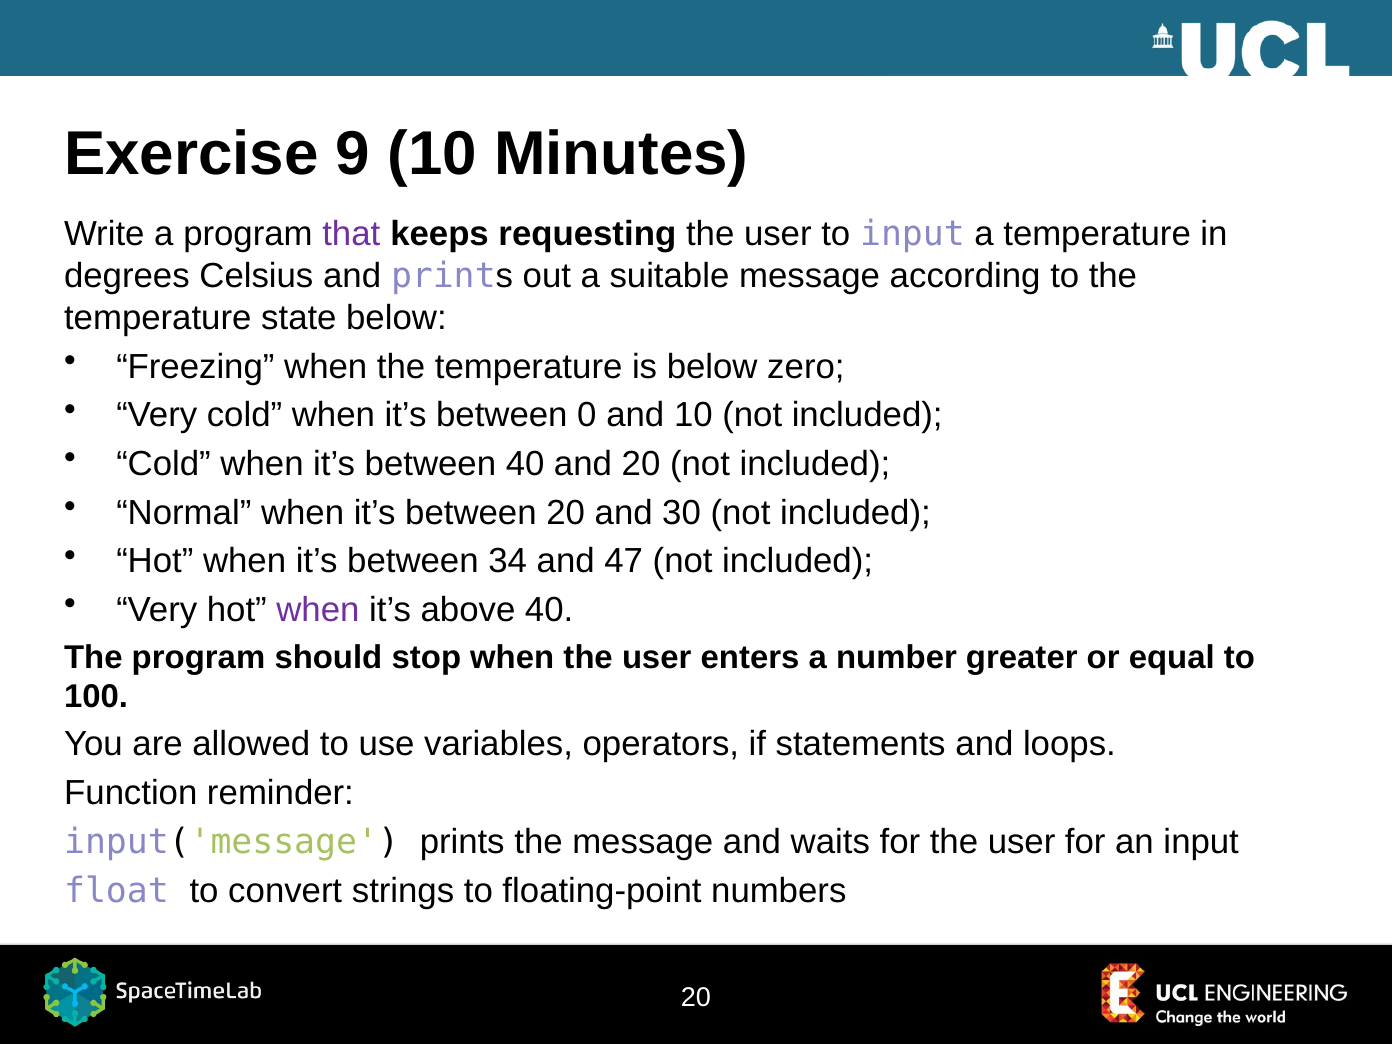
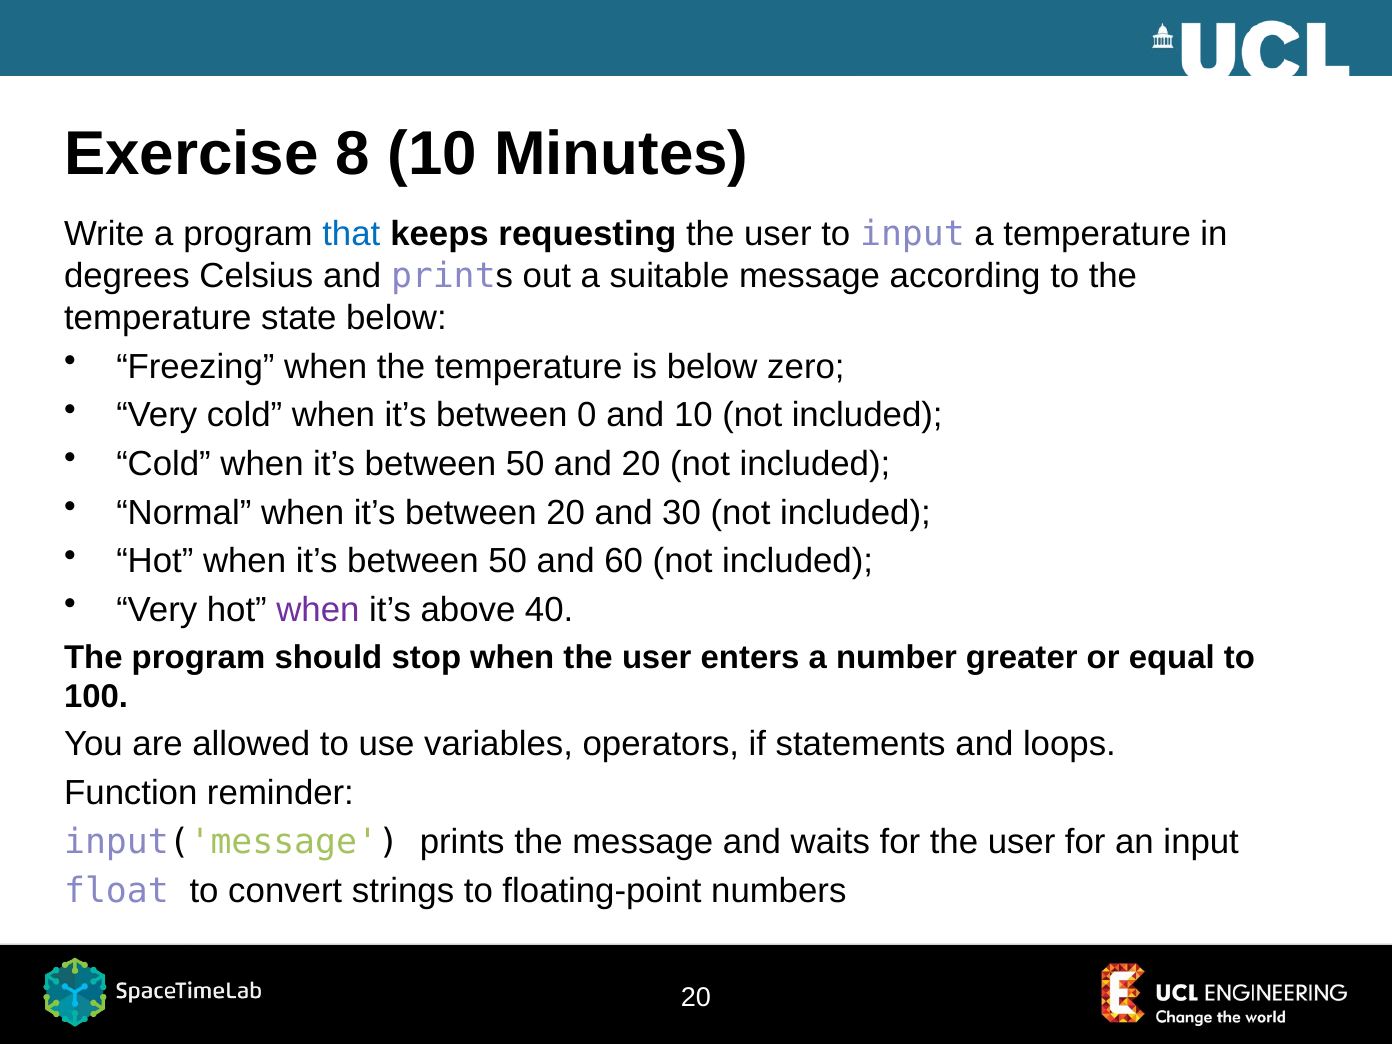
9: 9 -> 8 (353, 154)
that colour: purple -> blue (351, 234)
40: 40 -> 50 (525, 464)
34: 34 -> 50 (508, 561)
47: 47 -> 60 (624, 561)
